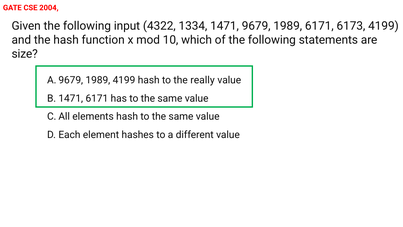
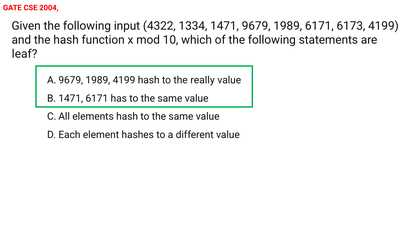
size: size -> leaf (25, 54)
